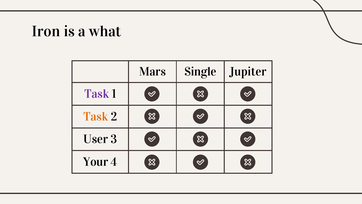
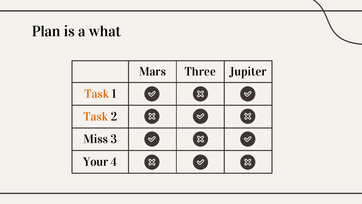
Iron: Iron -> Plan (46, 31)
Single: Single -> Three (200, 72)
Task colour: purple -> orange (97, 94)
User: User -> Miss (96, 139)
